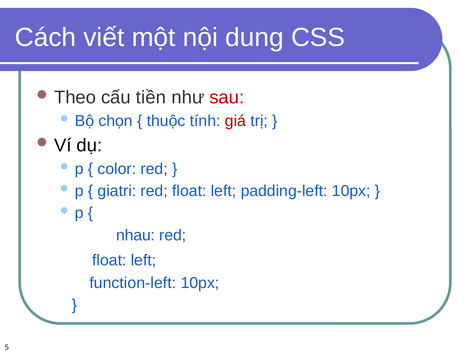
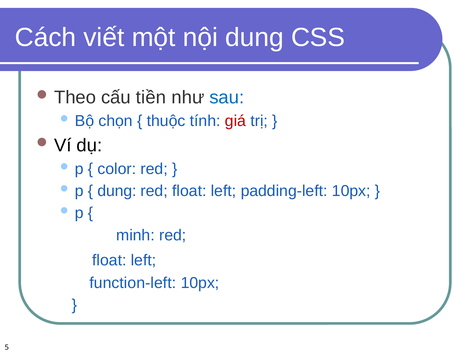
sau colour: red -> blue (227, 98)
giatri: giatri -> dung (117, 191)
nhau: nhau -> minh (136, 235)
